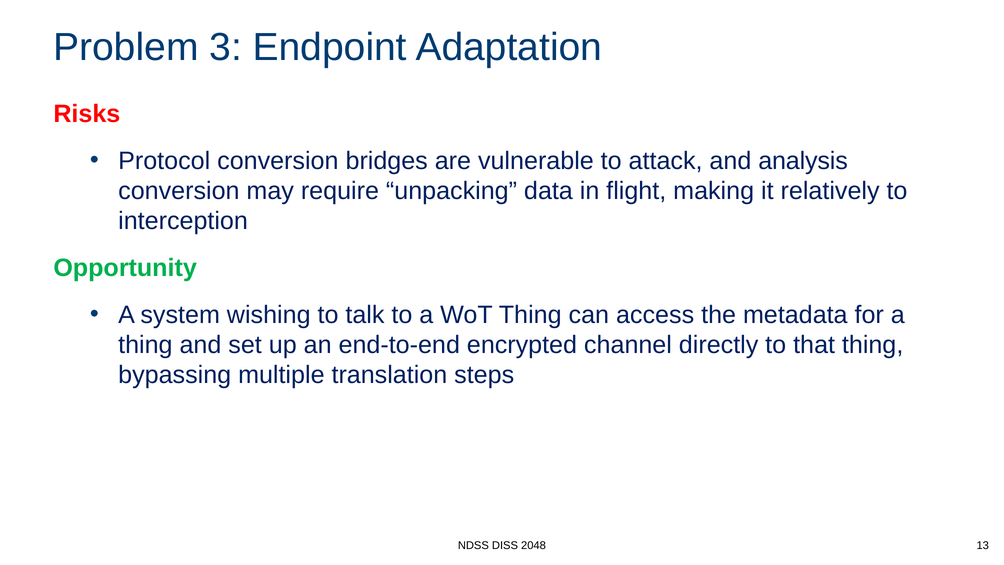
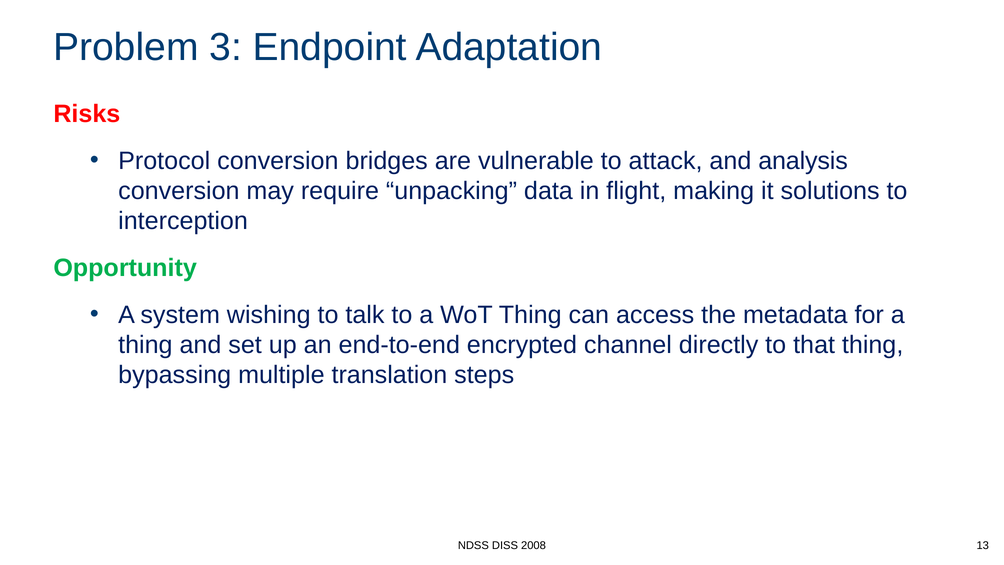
relatively: relatively -> solutions (830, 191)
2048: 2048 -> 2008 (533, 545)
